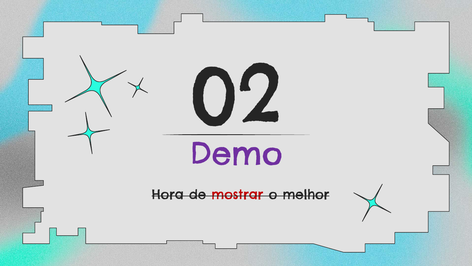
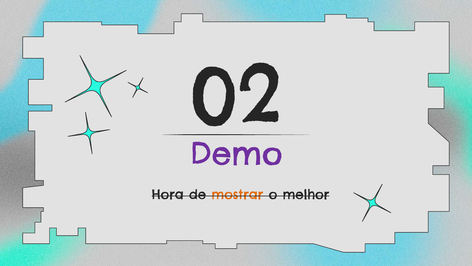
mostrar colour: red -> orange (237, 194)
